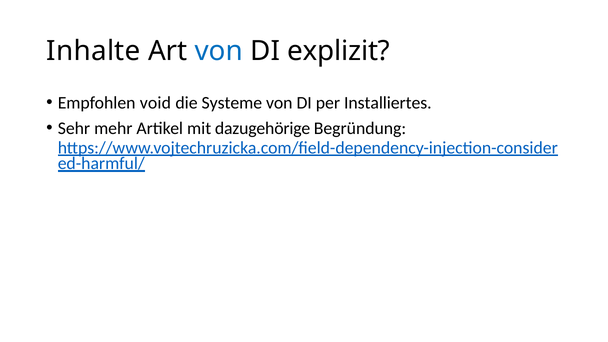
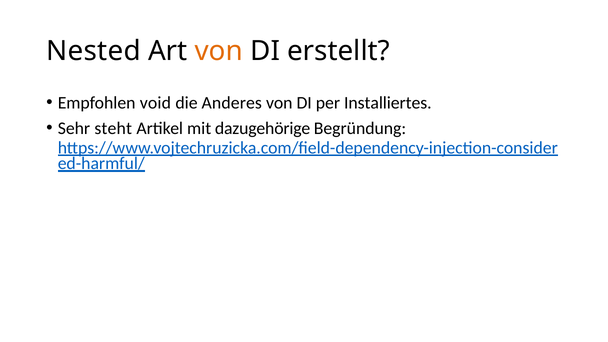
Inhalte: Inhalte -> Nested (93, 51)
von colour: blue -> orange (219, 51)
explizit: explizit -> erstellt (339, 51)
Systeme: Systeme -> Anderes (232, 103)
mehr: mehr -> steht (113, 128)
